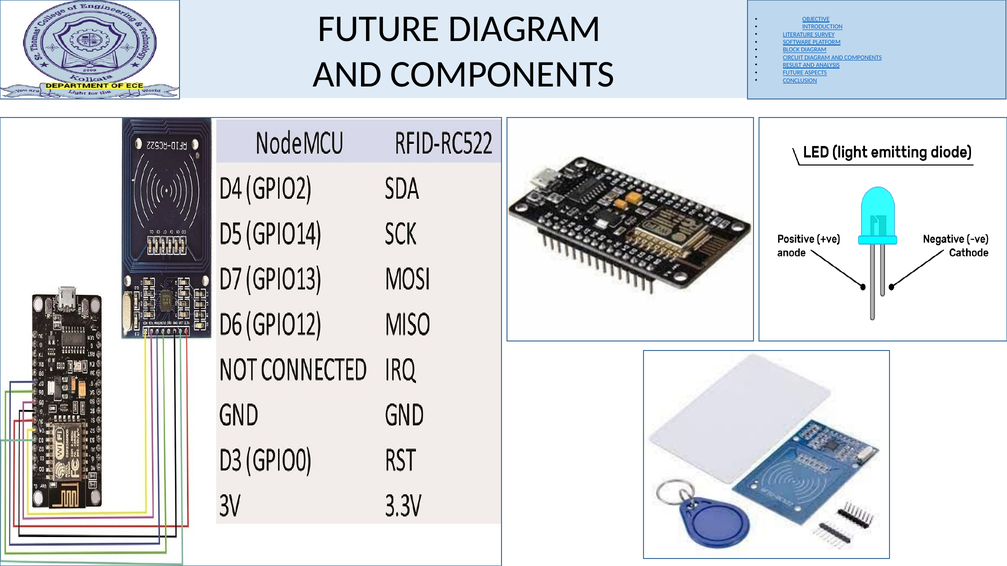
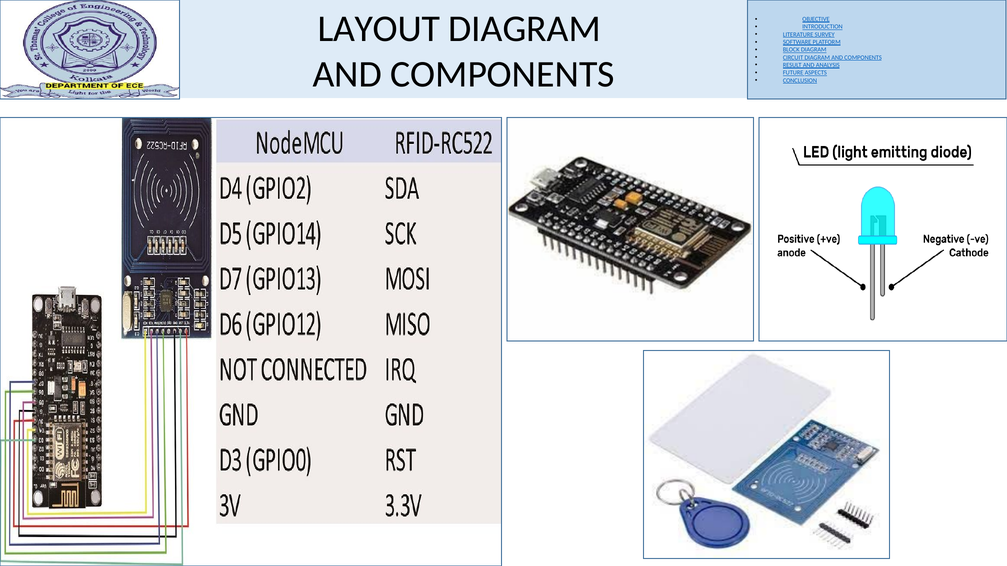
FUTURE: FUTURE -> LAYOUT (379, 29)
